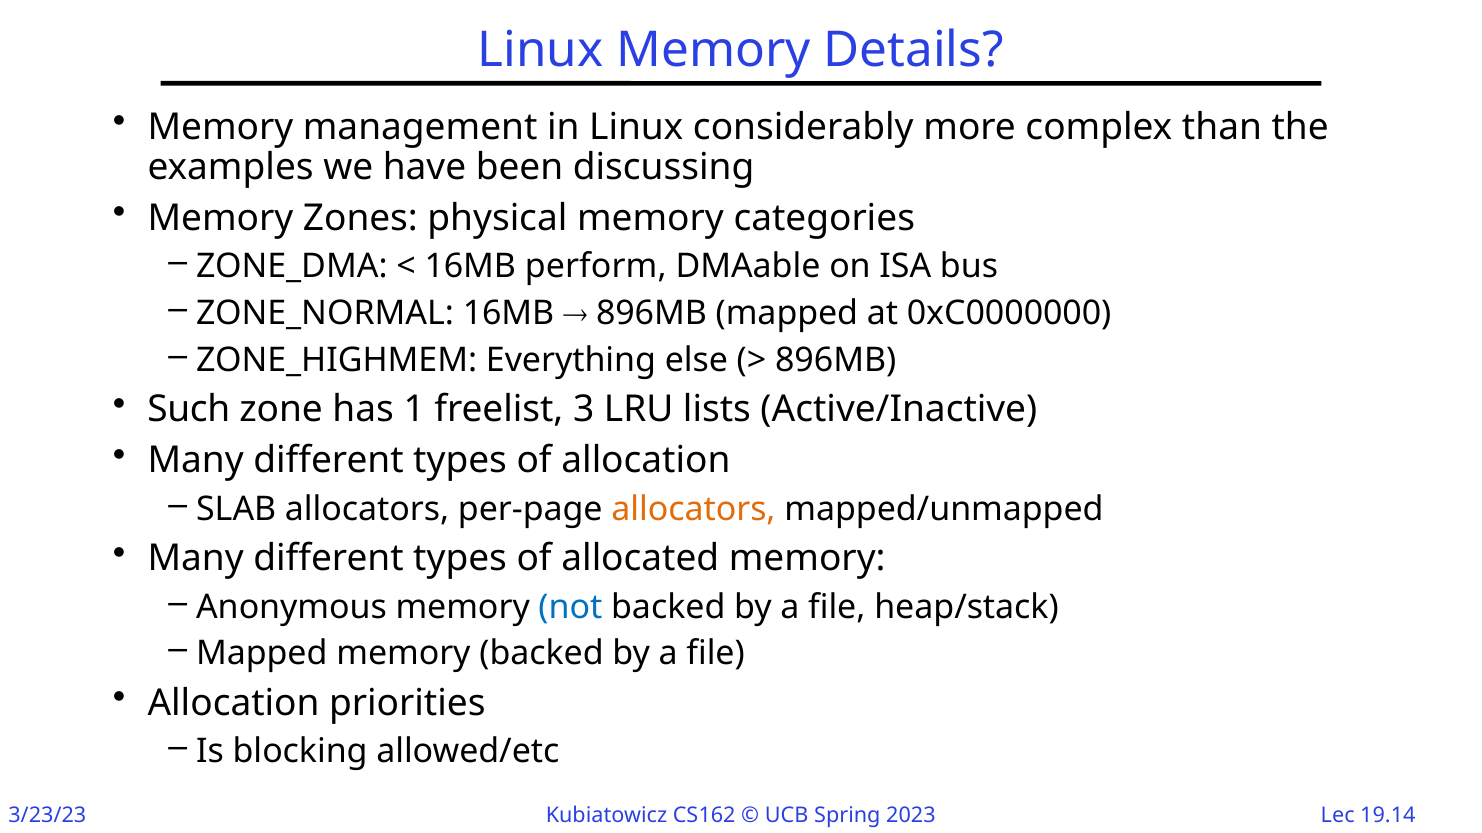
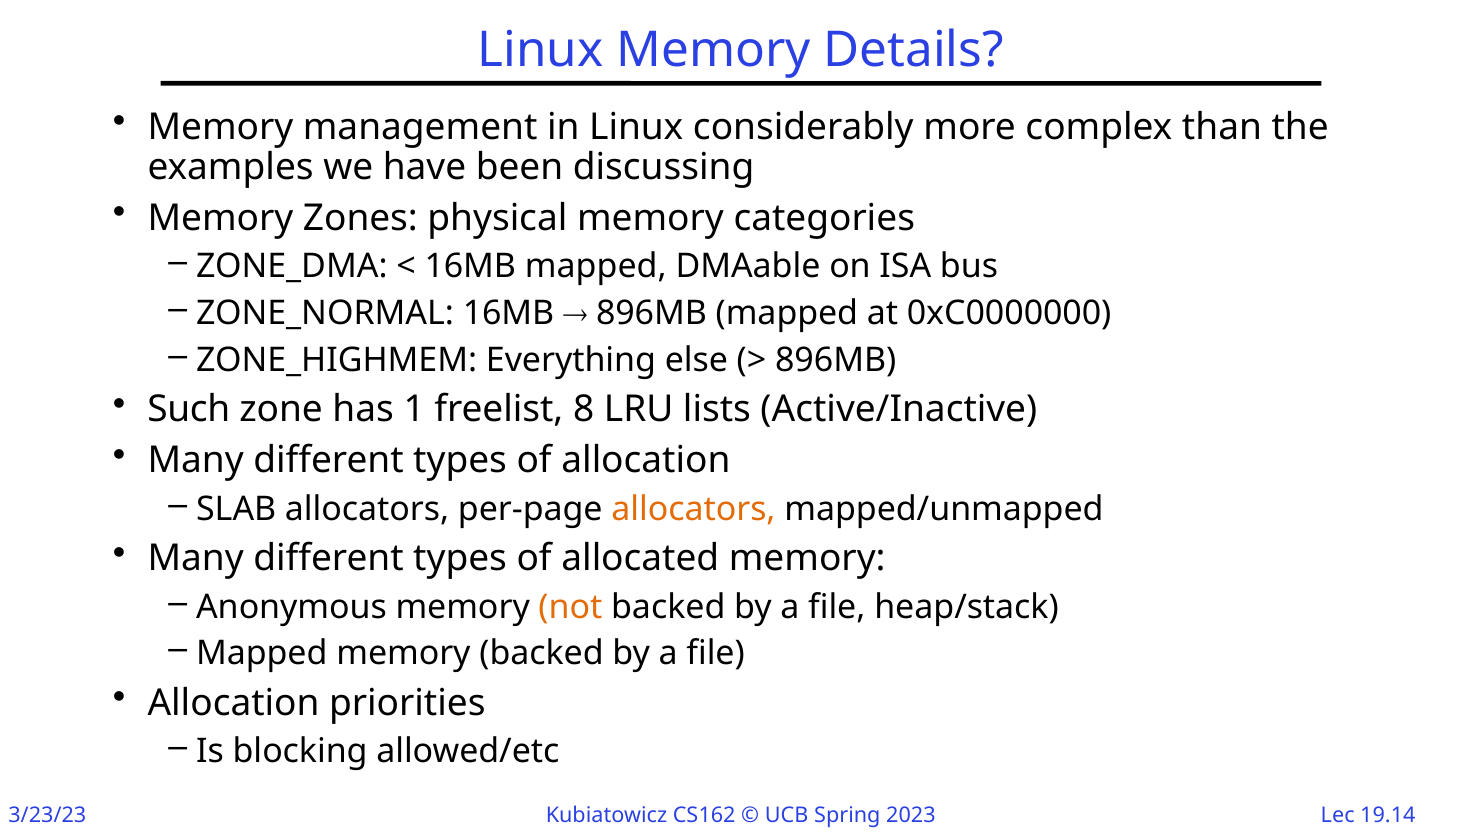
16MB perform: perform -> mapped (596, 267)
3: 3 -> 8 (584, 410)
not colour: blue -> orange (570, 607)
